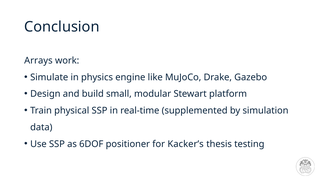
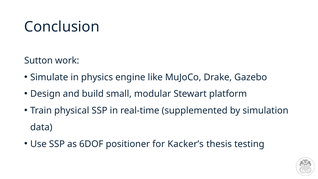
Arrays: Arrays -> Sutton (39, 61)
